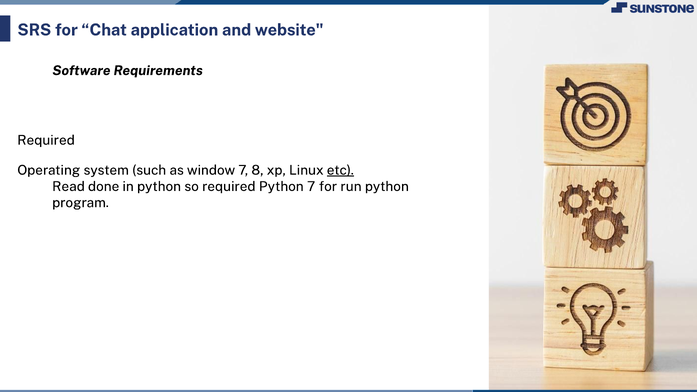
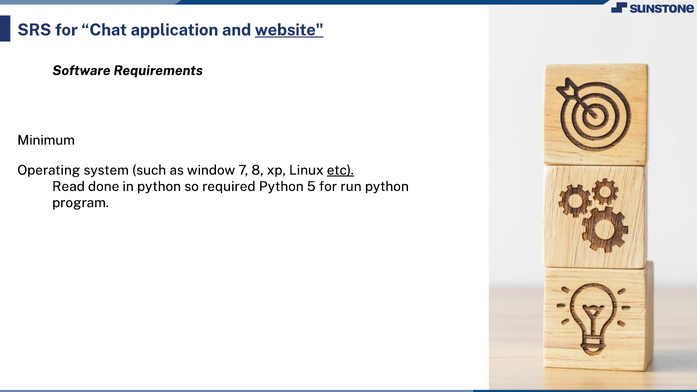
website underline: none -> present (289, 30)
Required: Required -> Minimum (46, 140)
Python 7: 7 -> 5 (311, 187)
